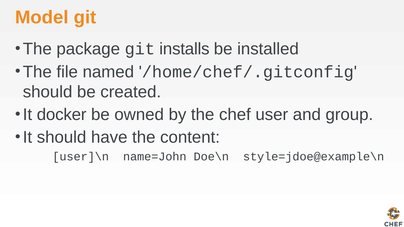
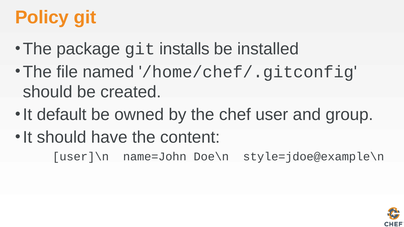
Model: Model -> Policy (42, 17)
docker: docker -> default (62, 115)
